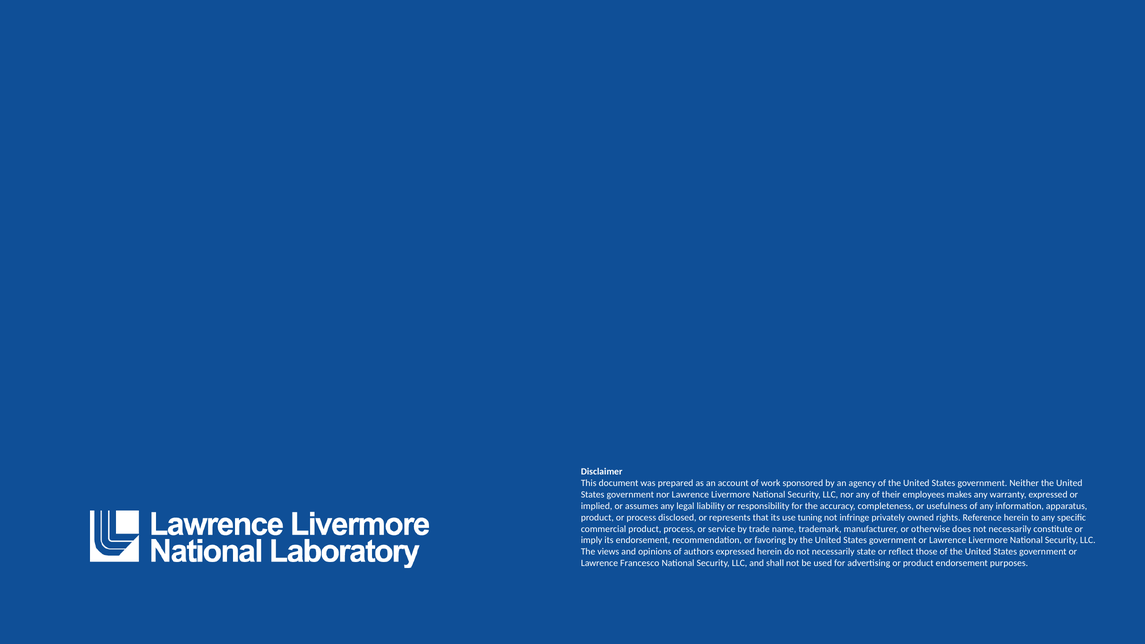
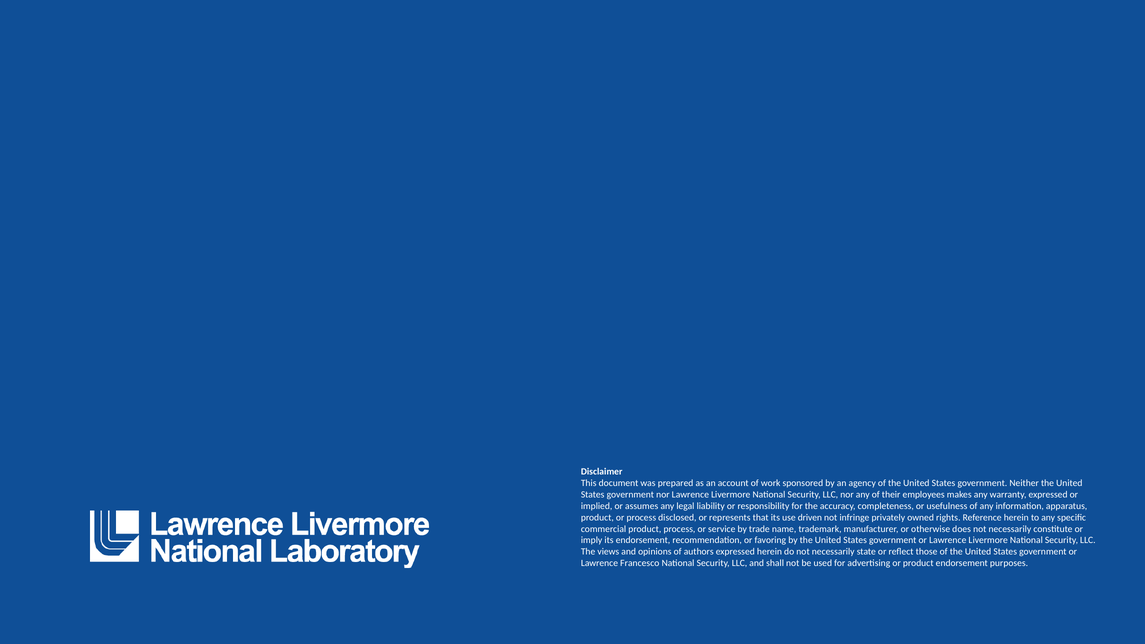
tuning: tuning -> driven (810, 518)
